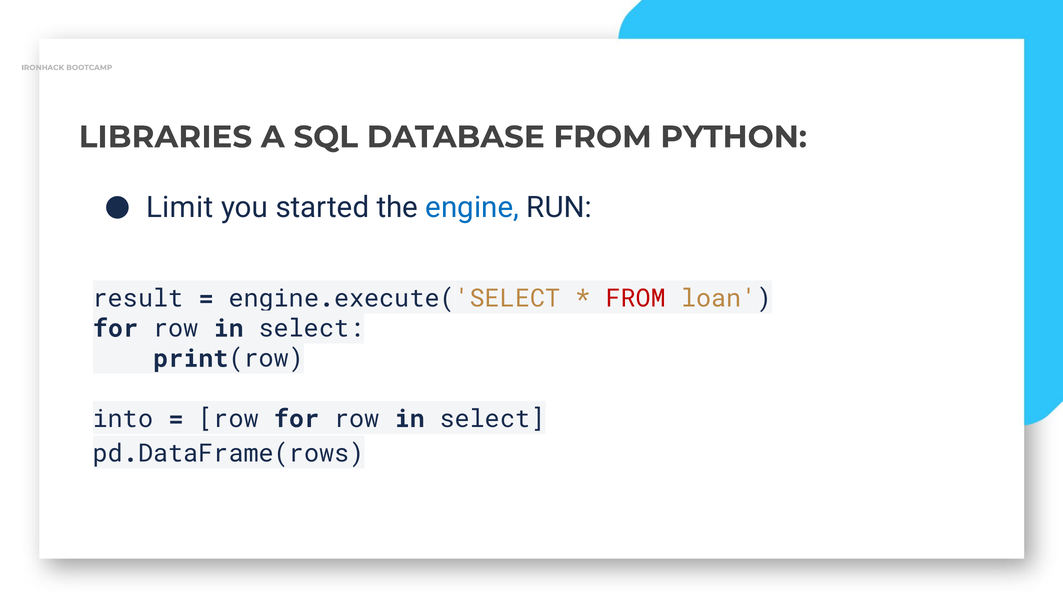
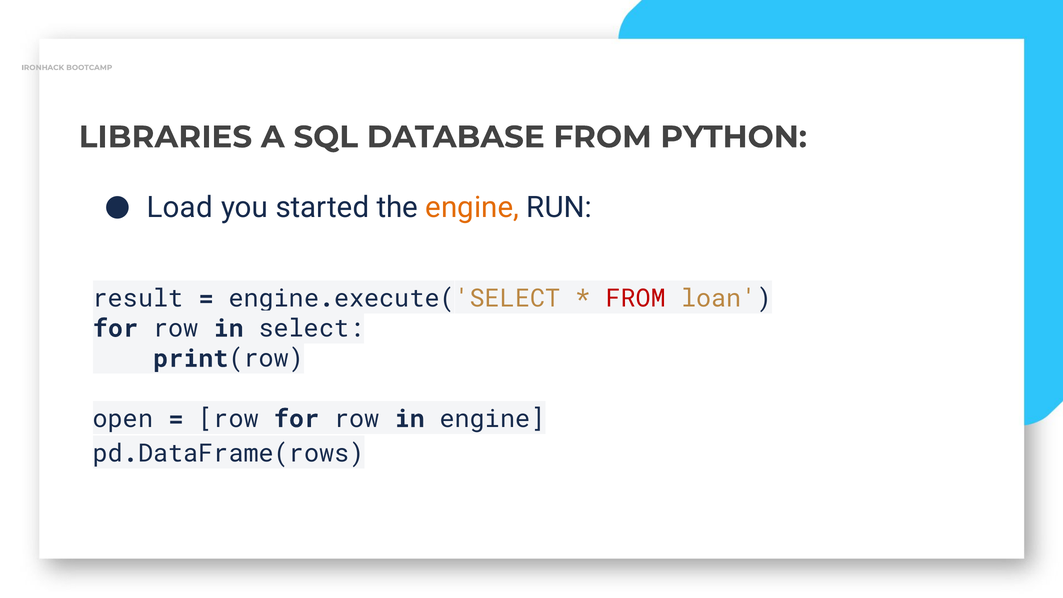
Limit: Limit -> Load (180, 207)
engine colour: blue -> orange (472, 207)
into: into -> open (123, 419)
select: select -> engine (493, 419)
